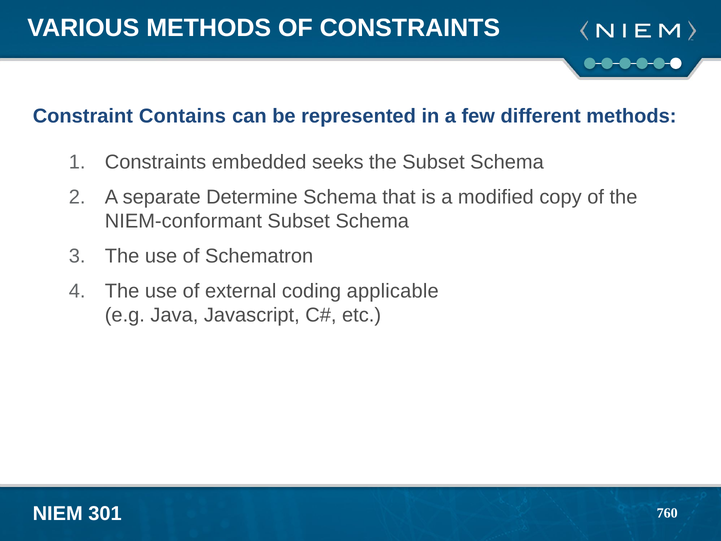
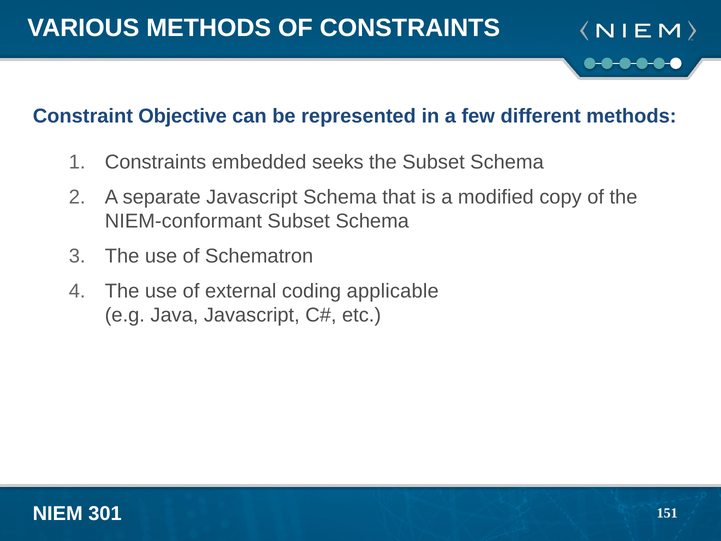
Contains: Contains -> Objective (183, 116)
separate Determine: Determine -> Javascript (252, 197)
760: 760 -> 151 (667, 513)
